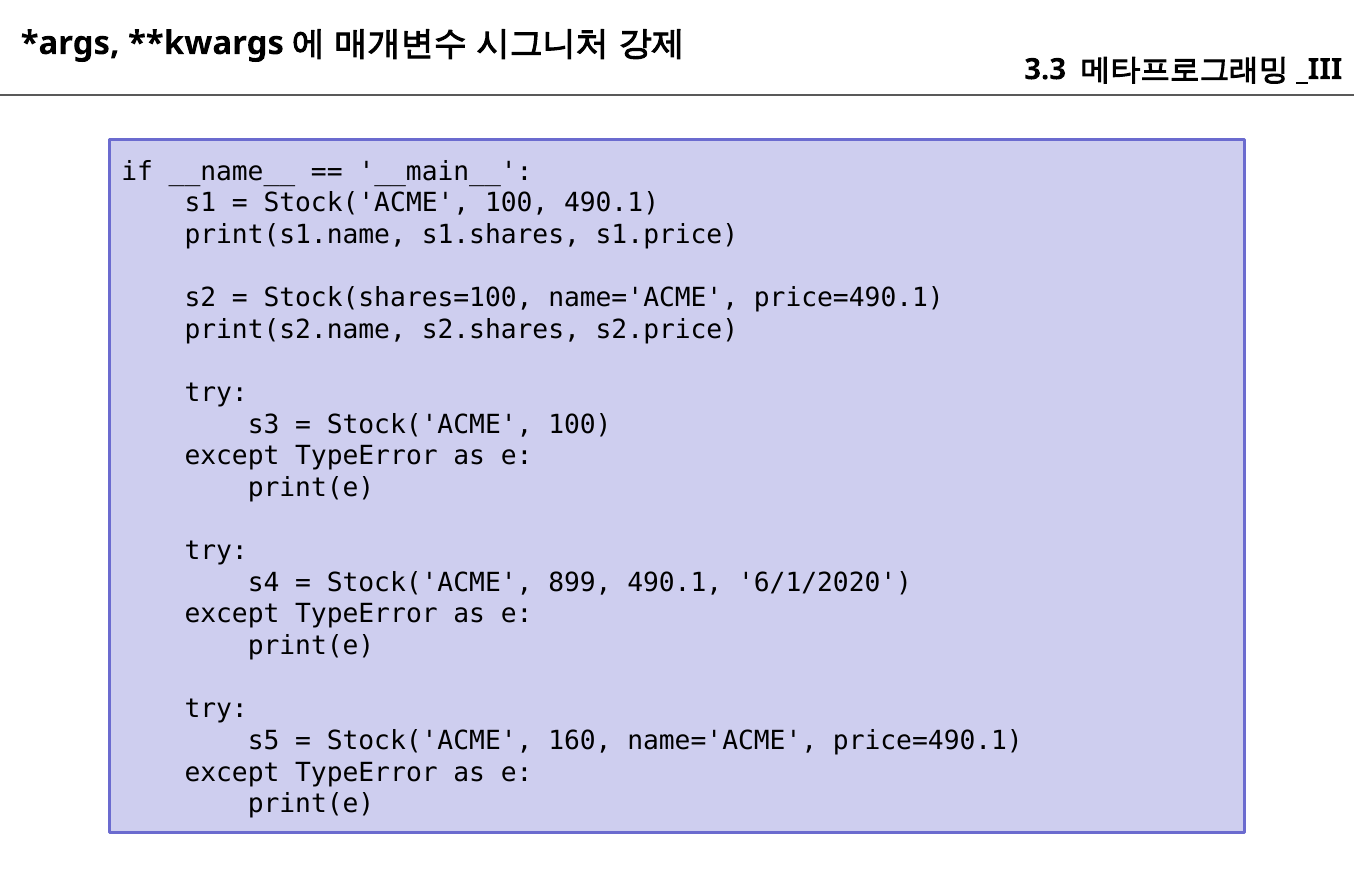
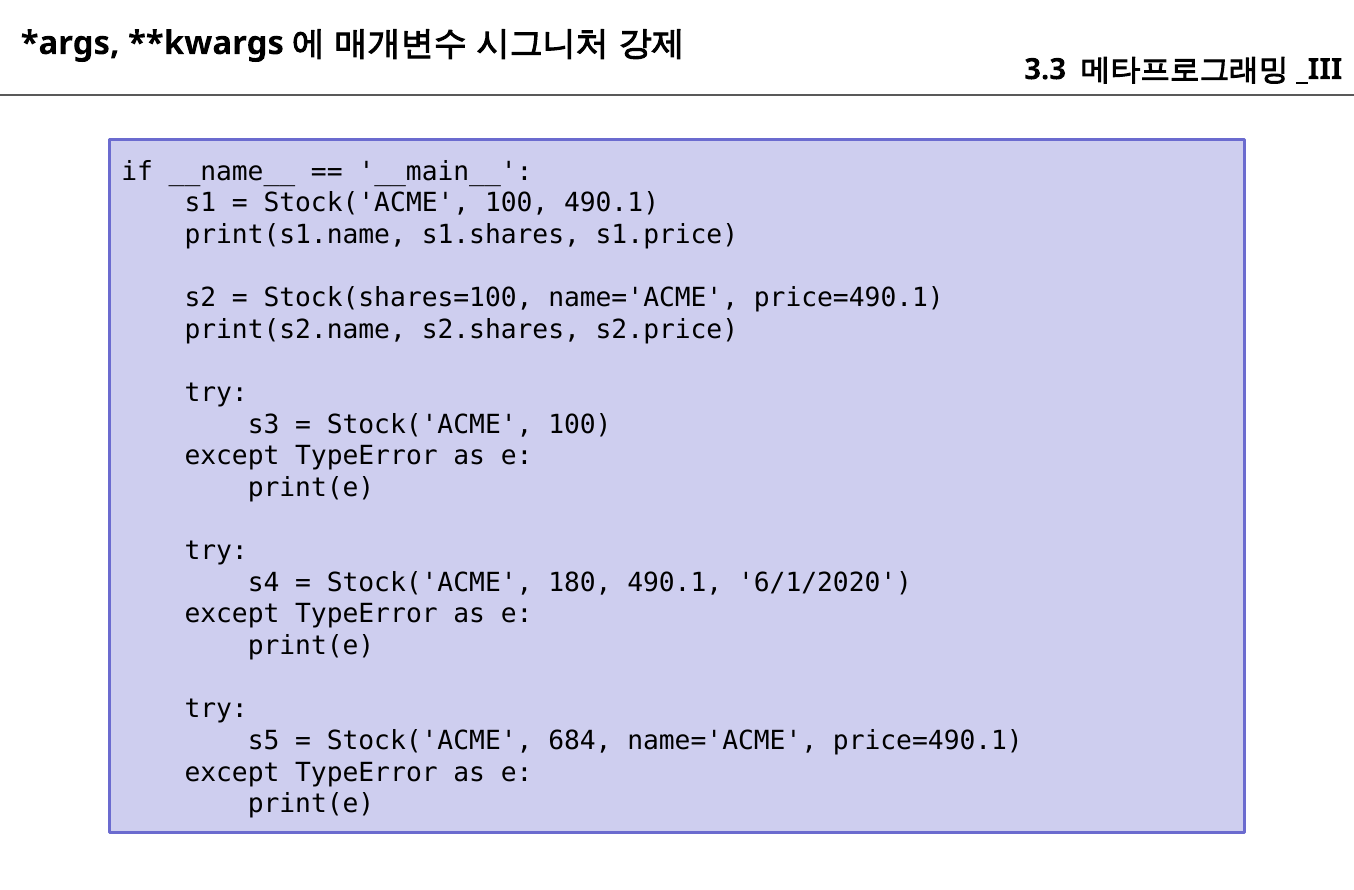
899: 899 -> 180 (580, 582)
160: 160 -> 684 (580, 740)
